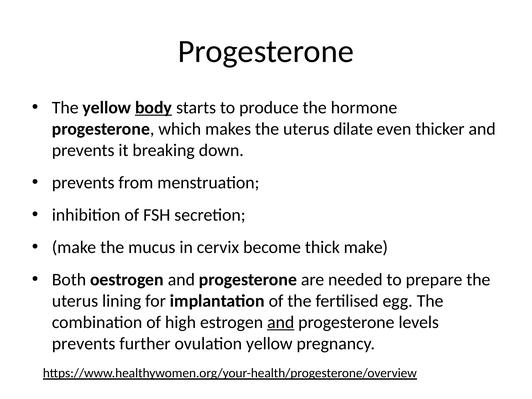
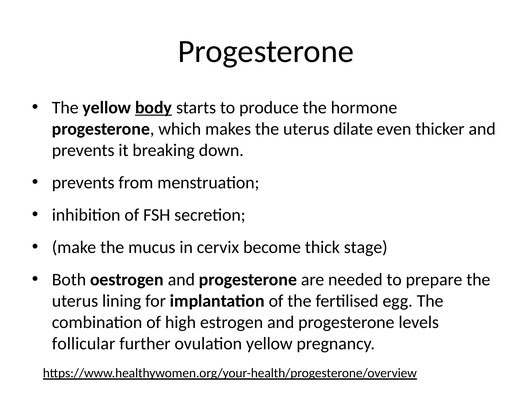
thick make: make -> stage (366, 247)
and underline: present -> none (281, 322)
prevents: prevents -> follicular (84, 343)
